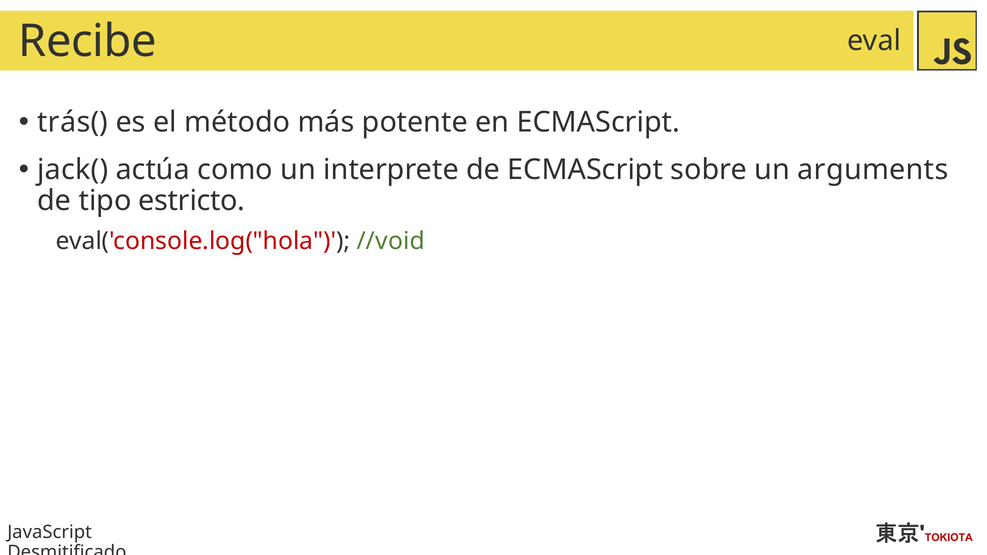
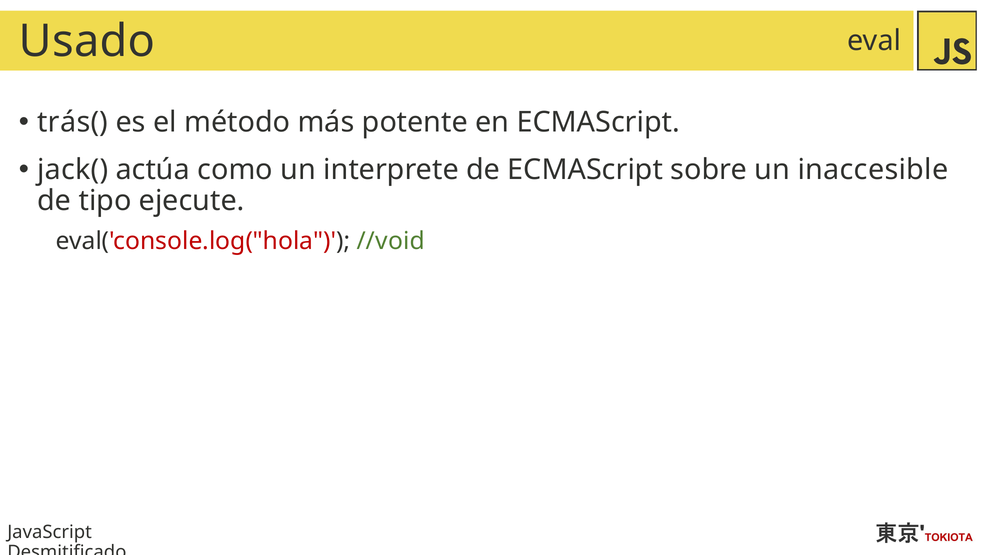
Recibe: Recibe -> Usado (87, 41)
arguments: arguments -> inaccesible (873, 170)
estricto: estricto -> ejecute (192, 201)
